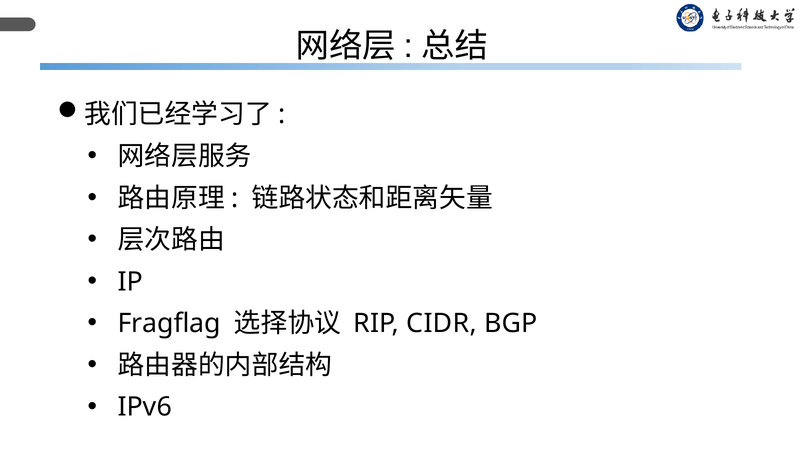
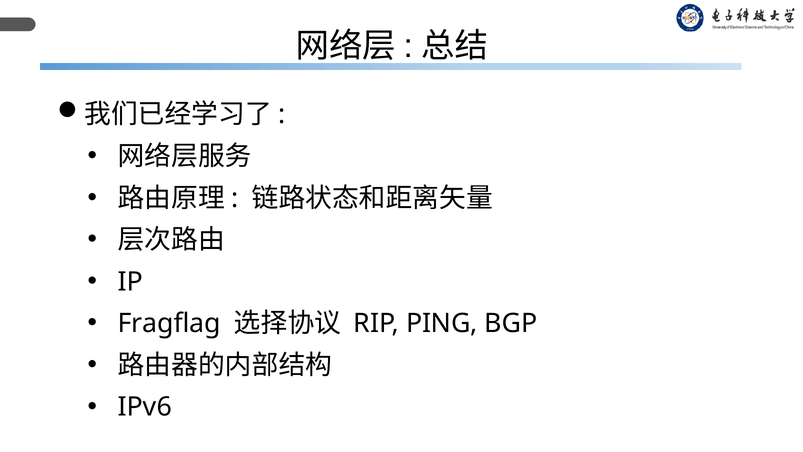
CIDR: CIDR -> PING (442, 323)
